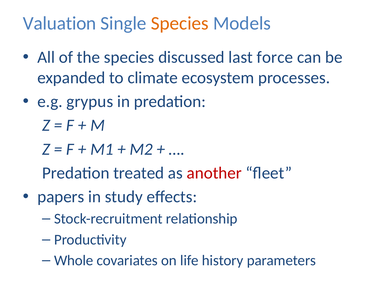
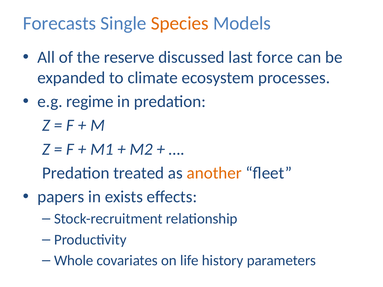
Valuation: Valuation -> Forecasts (60, 23)
the species: species -> reserve (129, 57)
grypus: grypus -> regime (90, 102)
another colour: red -> orange (214, 173)
study: study -> exists (124, 197)
